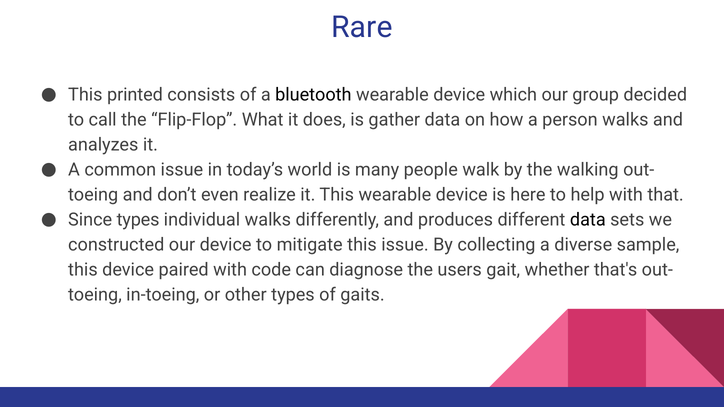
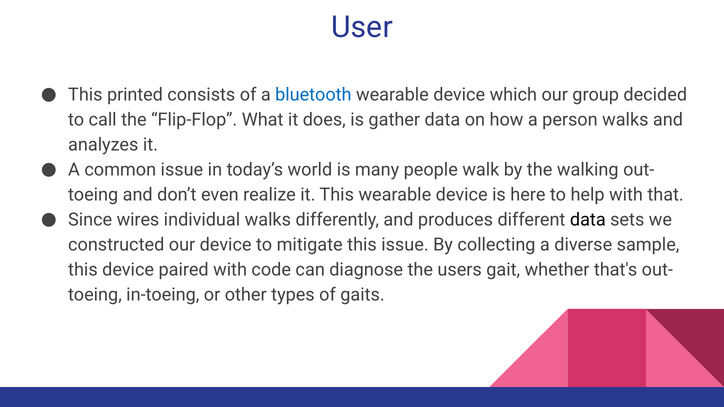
Rare: Rare -> User (362, 27)
bluetooth colour: black -> blue (313, 95)
Since types: types -> wires (138, 220)
